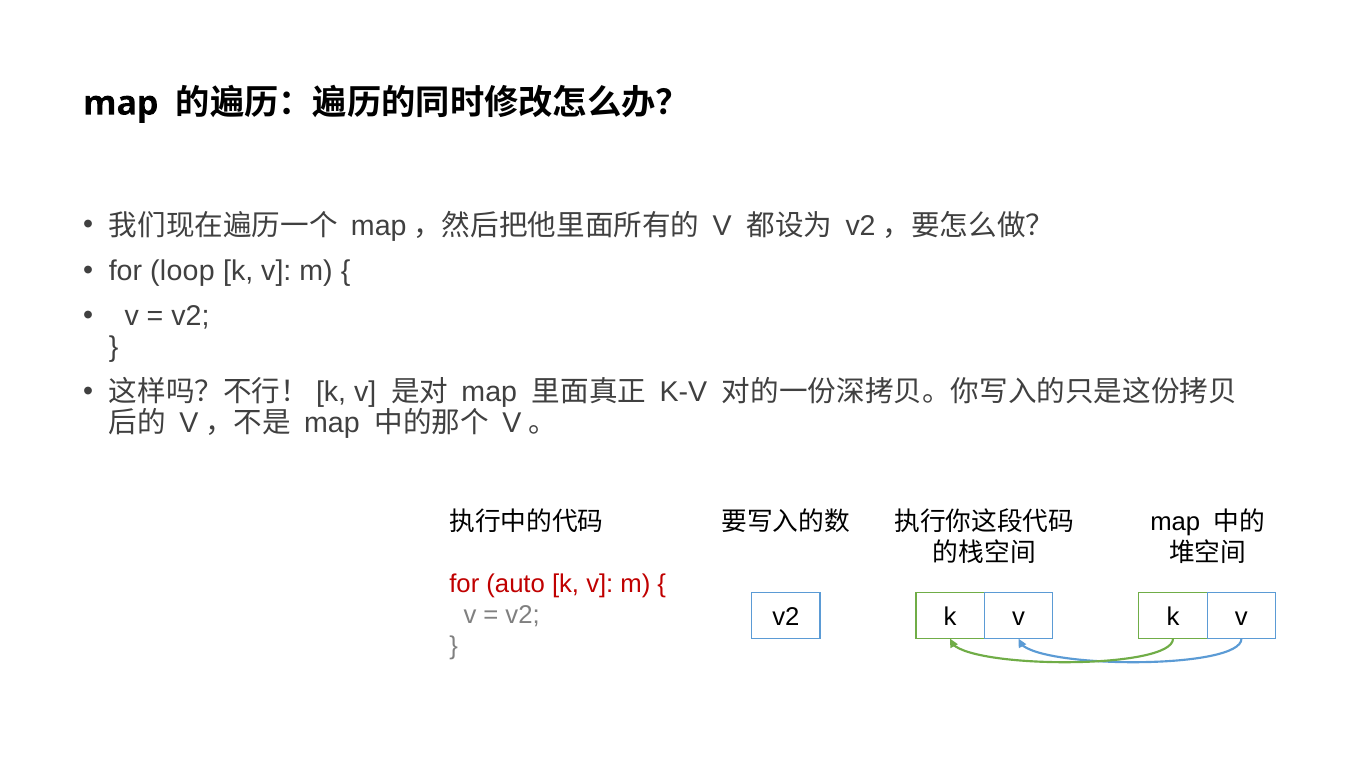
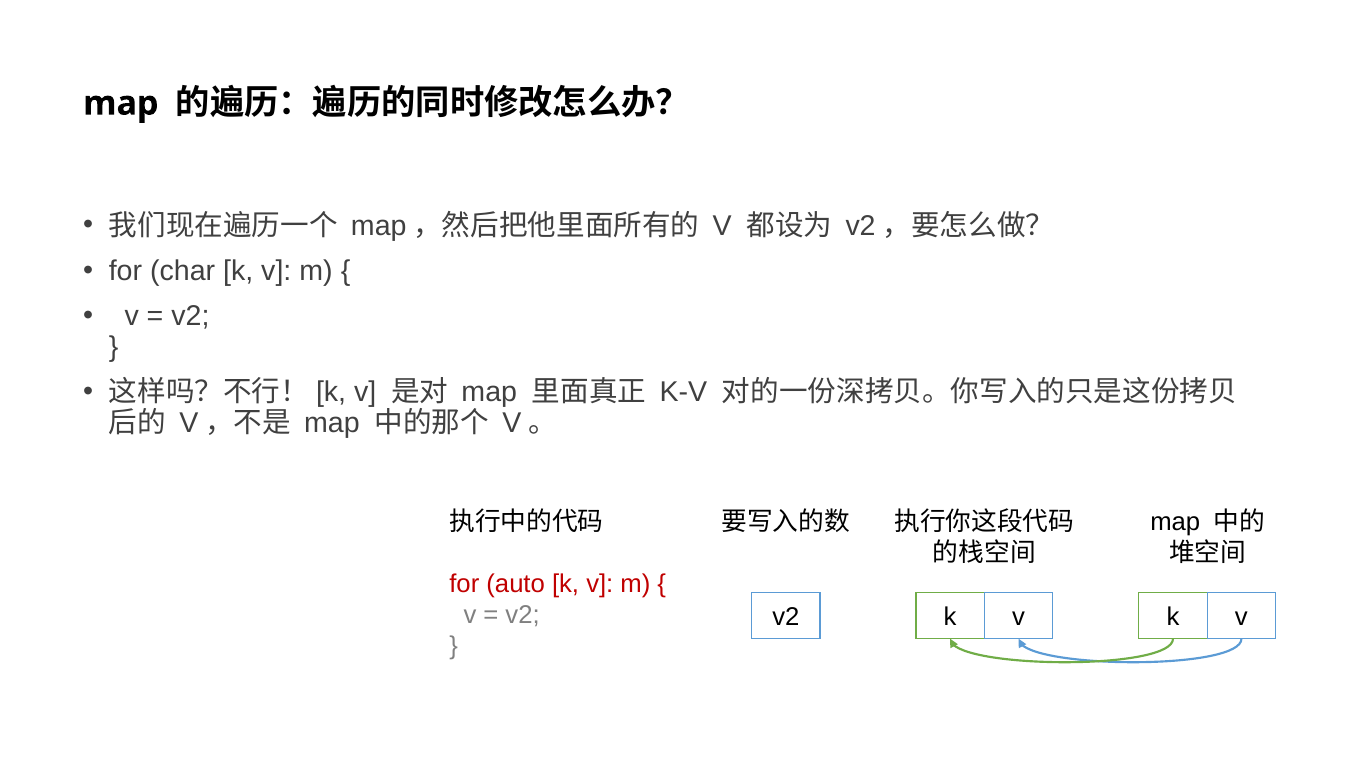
loop: loop -> char (183, 271)
